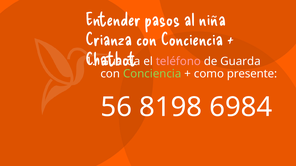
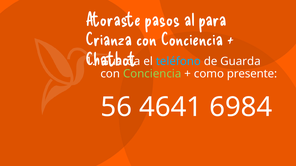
Entender: Entender -> Atoraste (113, 20)
niña: niña -> para (213, 20)
teléfono colour: pink -> light blue (178, 62)
8198: 8198 -> 4641 (171, 107)
